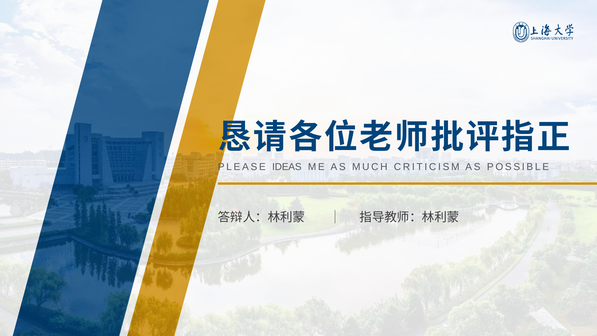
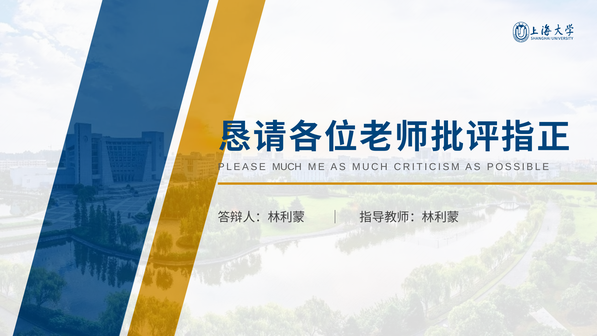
PLEASE IDEAS: IDEAS -> MUCH (287, 167)
